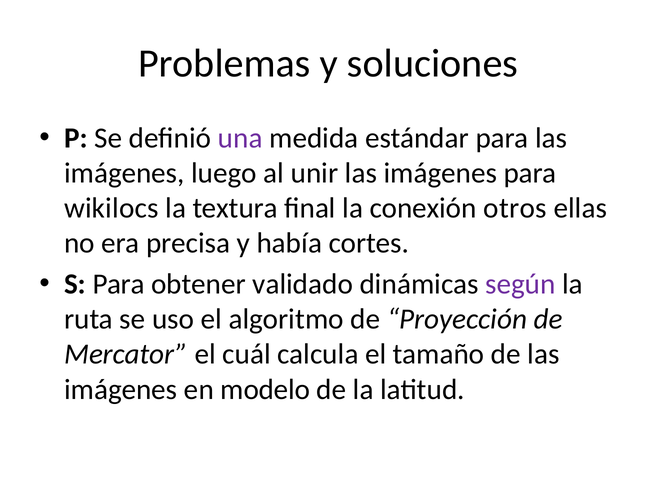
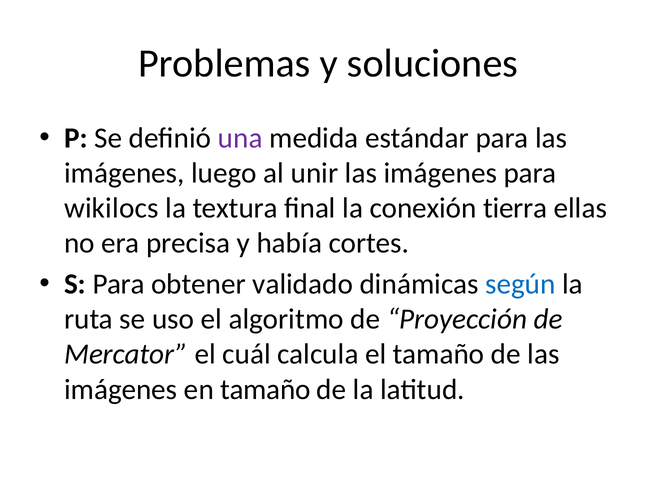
otros: otros -> tierra (515, 208)
según colour: purple -> blue (520, 284)
en modelo: modelo -> tamaño (265, 389)
